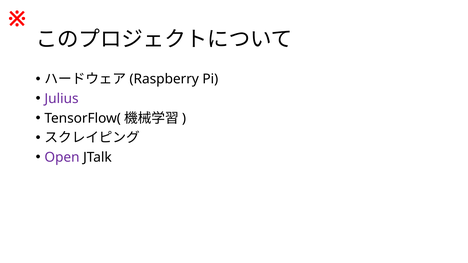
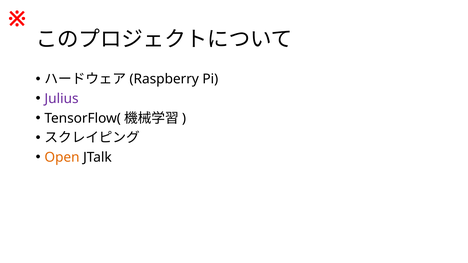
Open colour: purple -> orange (62, 157)
